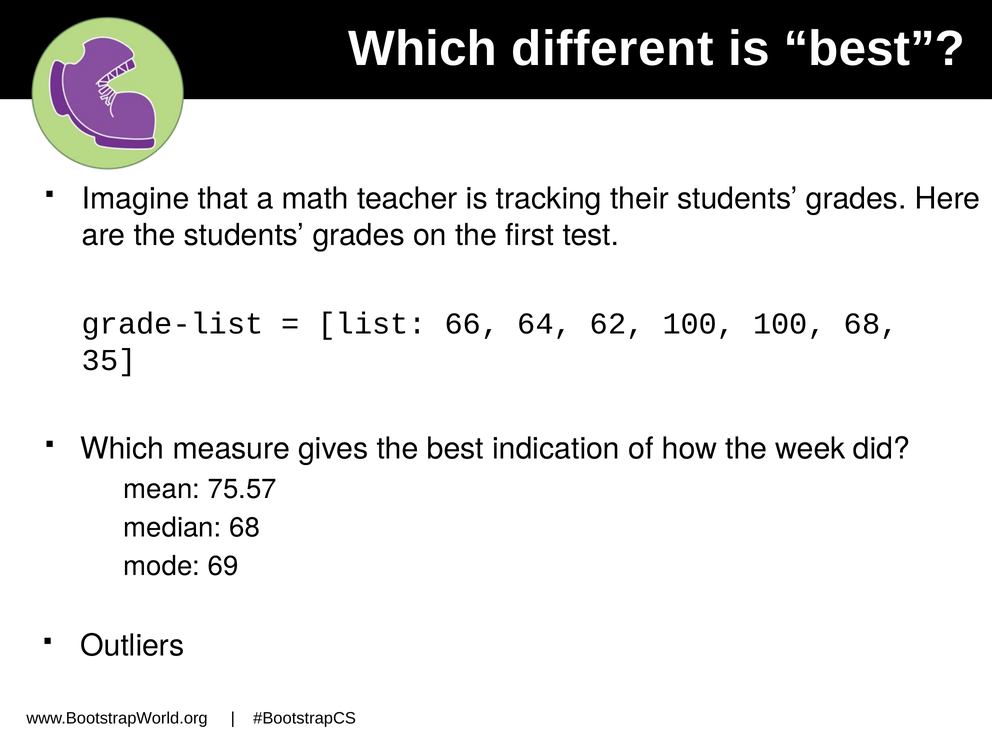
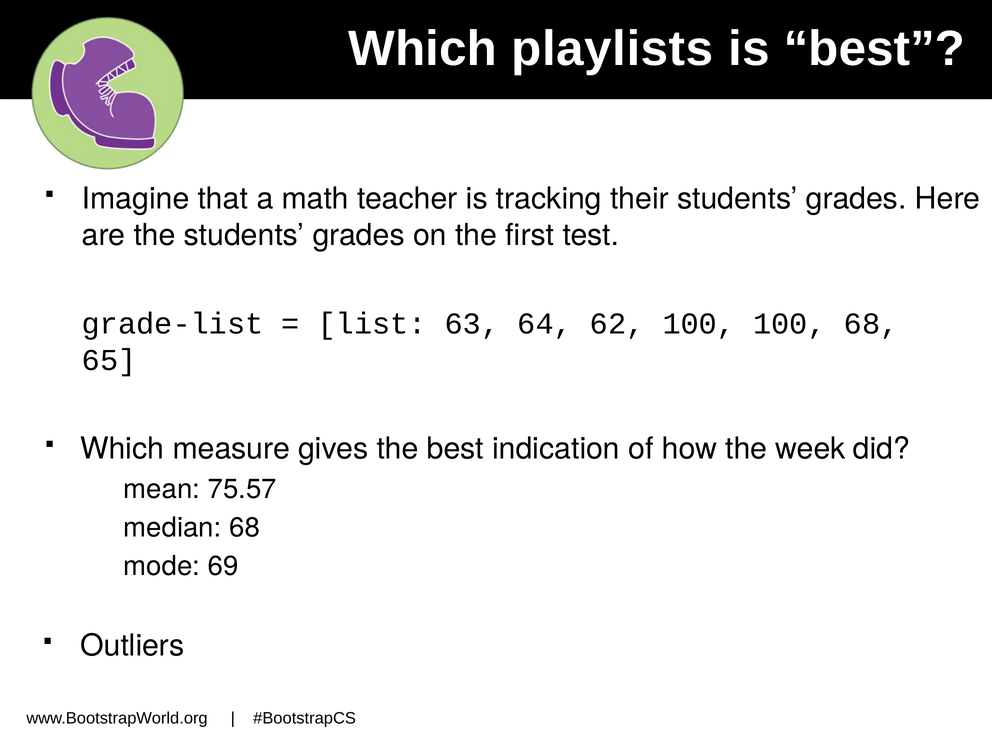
different: different -> playlists (612, 49)
66: 66 -> 63 (472, 324)
35: 35 -> 65 (109, 360)
